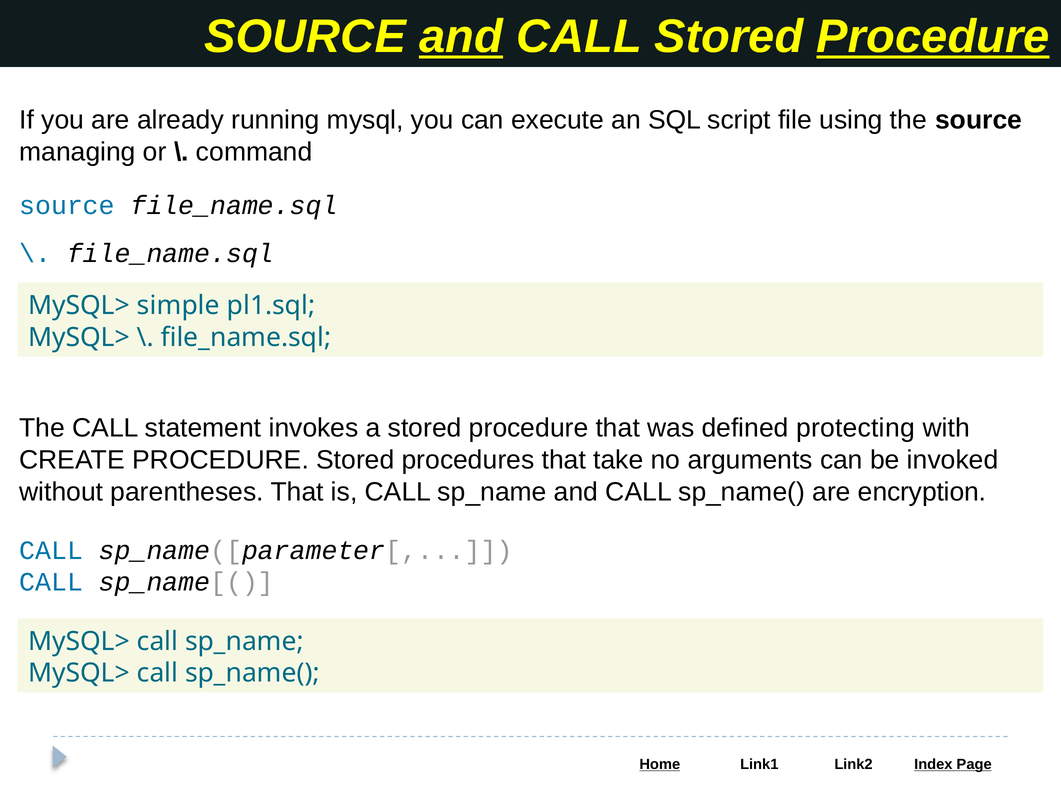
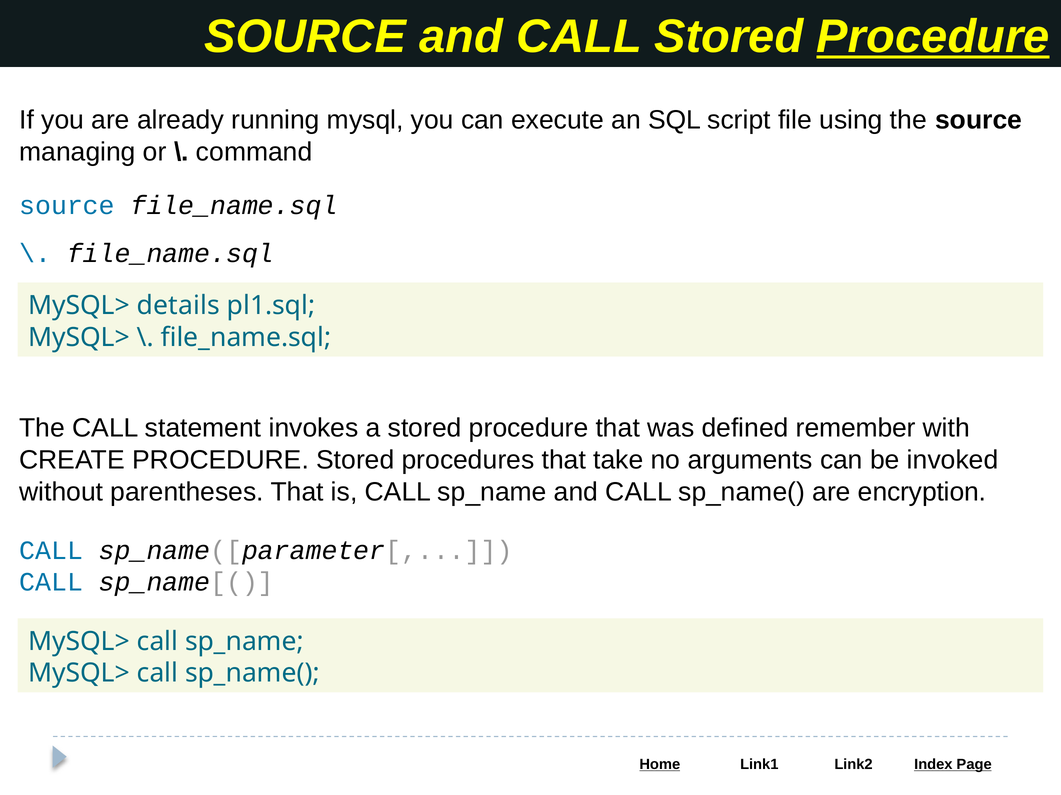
and underline: present -> none (461, 37)
simple: simple -> details (178, 306)
protecting: protecting -> remember (856, 429)
